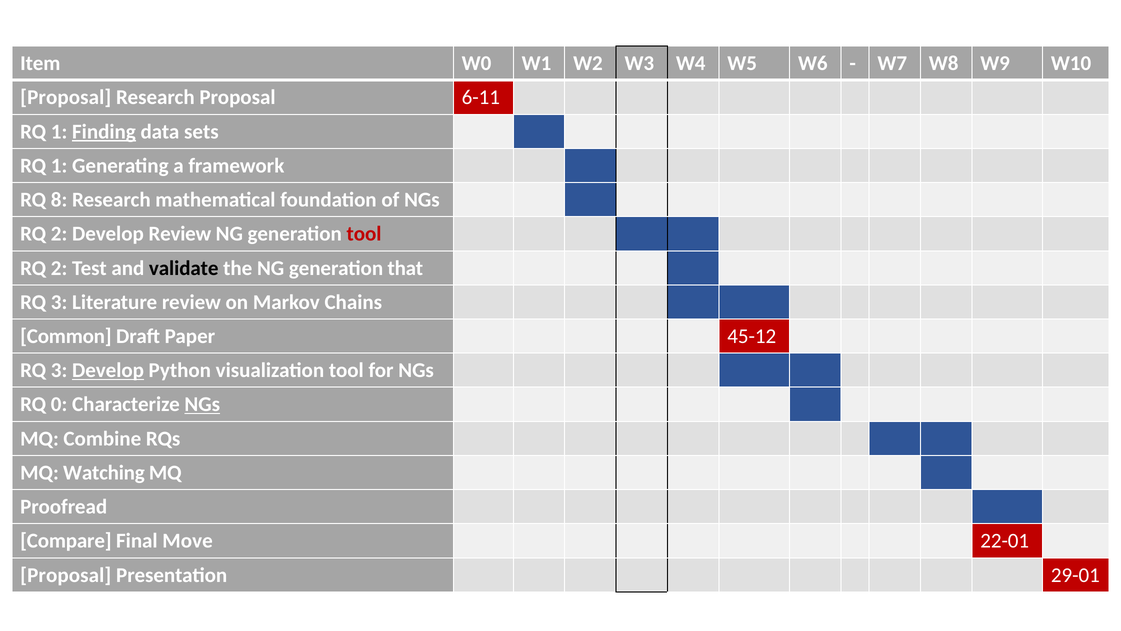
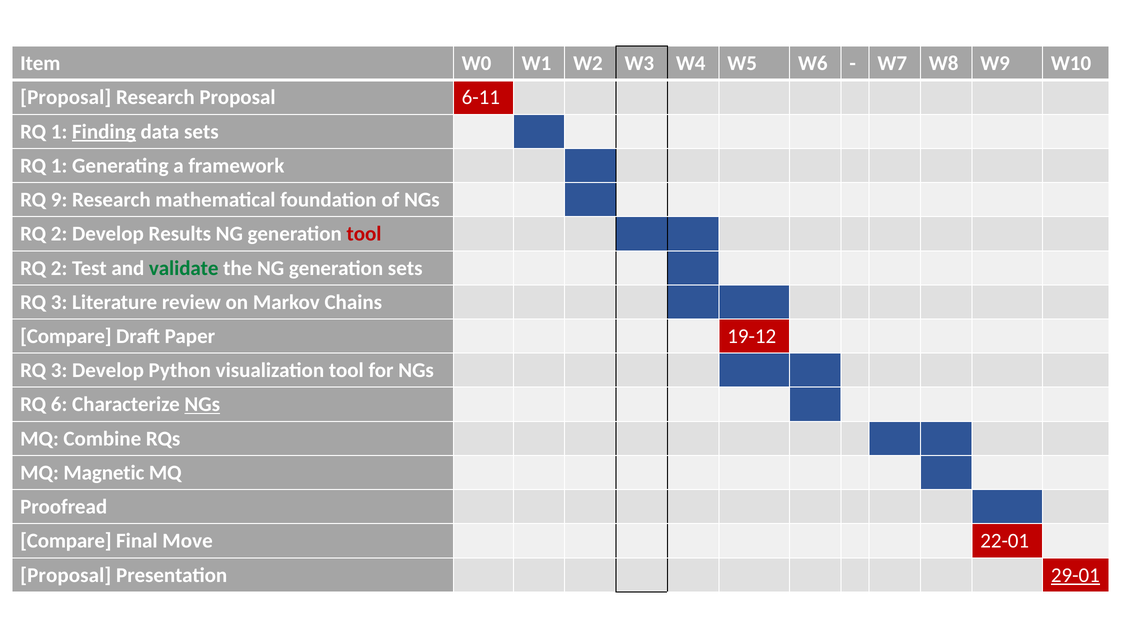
8: 8 -> 9 (59, 200)
Develop Review: Review -> Results (180, 234)
validate colour: black -> green (184, 268)
generation that: that -> sets (405, 268)
Common: Common -> Compare (66, 336)
45-12: 45-12 -> 19-12 (752, 336)
Develop underline: present -> none (108, 370)
0: 0 -> 6 (59, 404)
Watching: Watching -> Magnetic (104, 472)
29-01 underline: none -> present (1075, 575)
